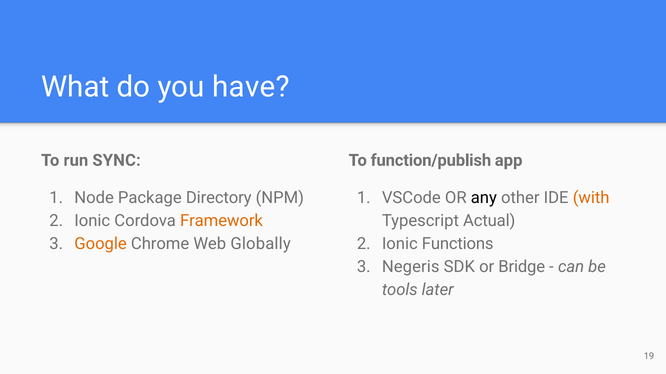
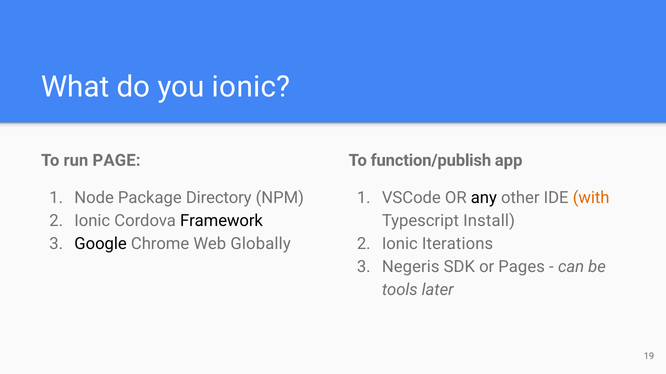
you have: have -> ionic (251, 87)
SYNC: SYNC -> PAGE (117, 161)
Framework colour: orange -> black (221, 221)
Actual: Actual -> Install (489, 221)
Google colour: orange -> black (101, 244)
Functions: Functions -> Iterations (458, 244)
Bridge: Bridge -> Pages (522, 267)
